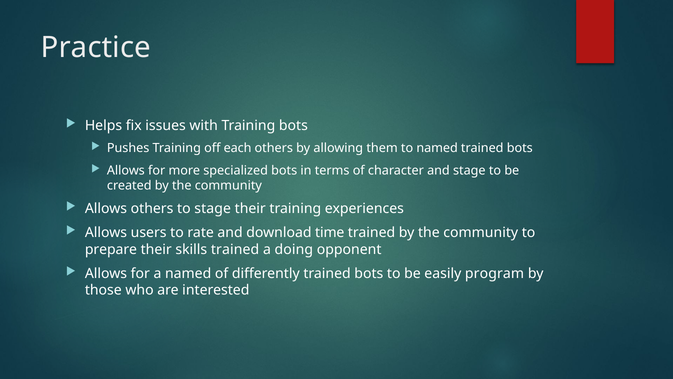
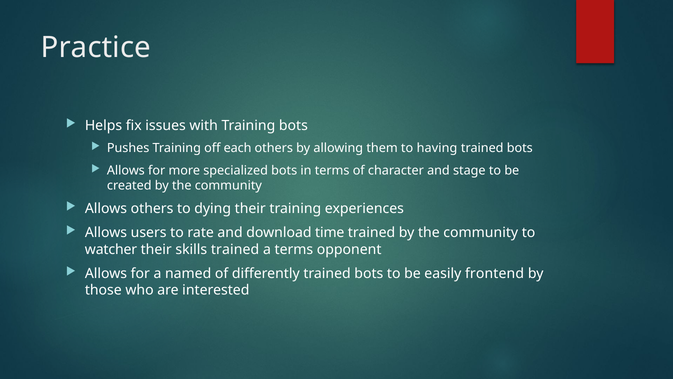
to named: named -> having (437, 148)
to stage: stage -> dying (213, 209)
prepare: prepare -> watcher (111, 249)
a doing: doing -> terms (294, 249)
program: program -> frontend (495, 273)
